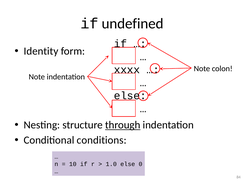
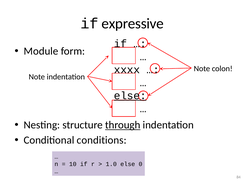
undefined: undefined -> expressive (133, 24)
Identity: Identity -> Module (41, 51)
else underline: none -> present (130, 96)
